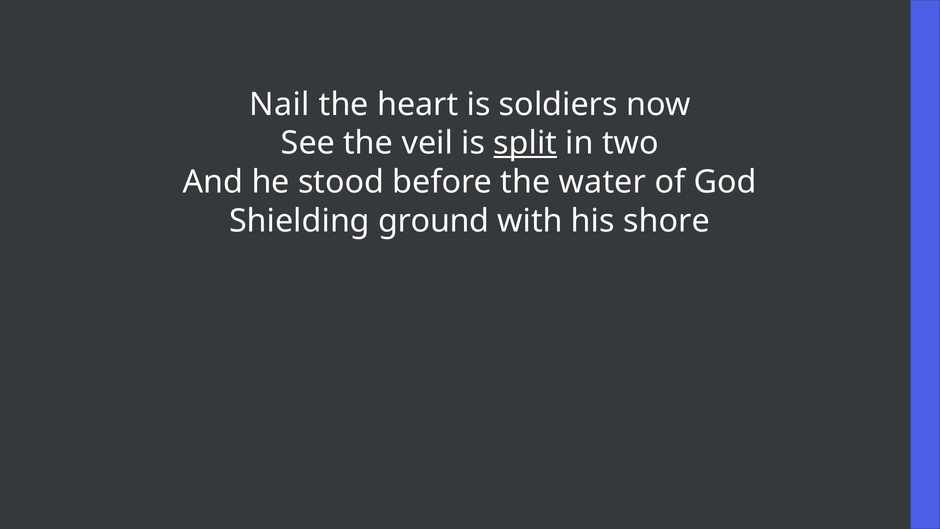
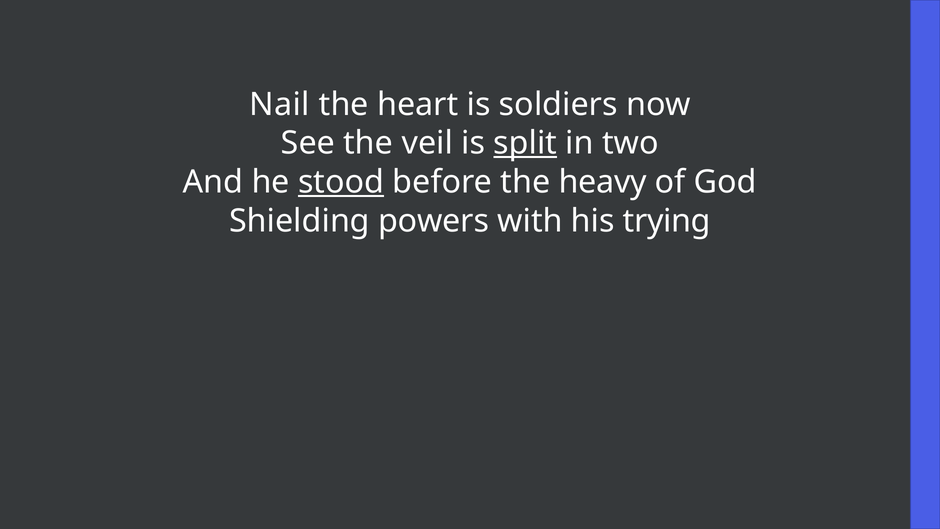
stood underline: none -> present (341, 182)
water: water -> heavy (603, 182)
ground: ground -> powers (434, 221)
shore: shore -> trying (667, 221)
